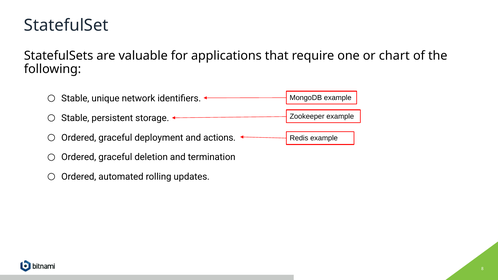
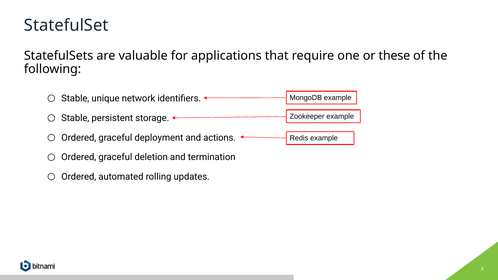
chart: chart -> these (394, 56)
